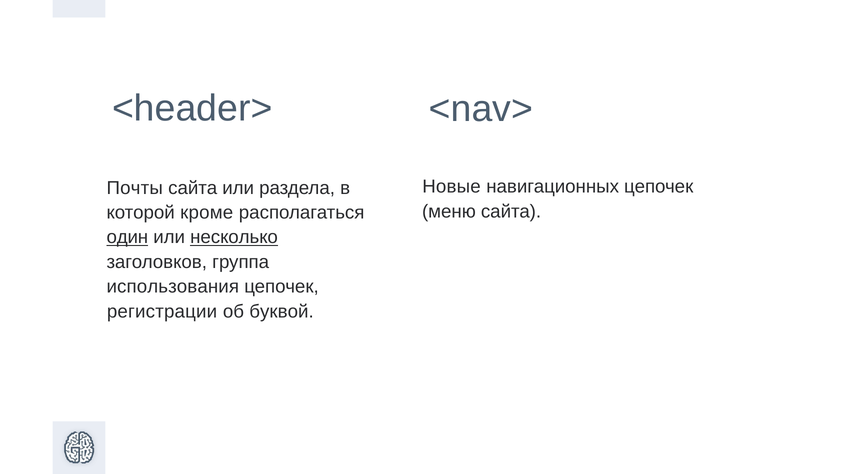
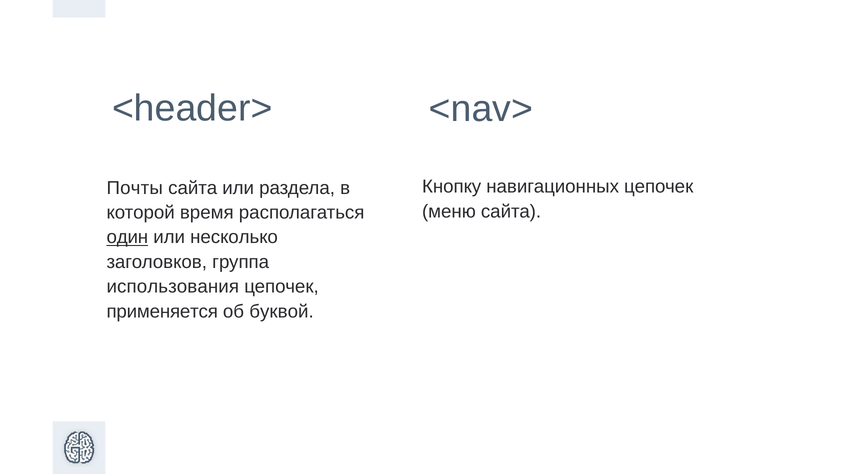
Новые: Новые -> Кнопку (452, 187)
кроме: кроме -> время (207, 213)
несколько underline: present -> none (234, 237)
регистрации: регистрации -> применяется (162, 311)
